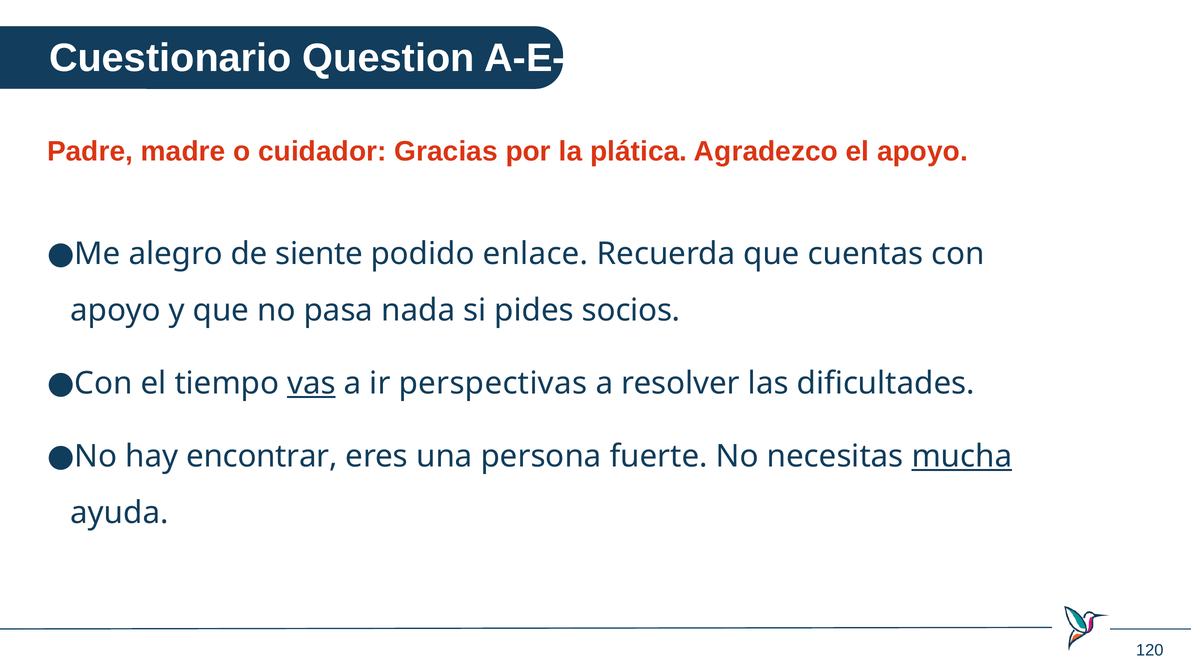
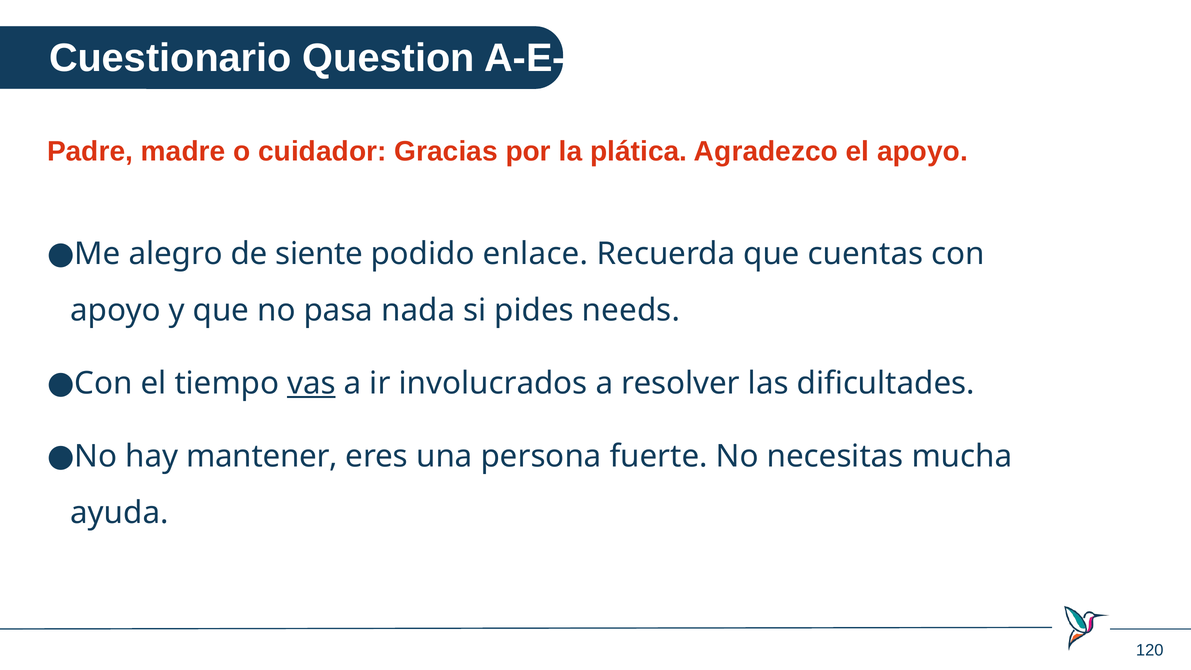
socios: socios -> needs (631, 310)
perspectivas: perspectivas -> involucrados (493, 383)
encontrar: encontrar -> mantener (262, 457)
mucha underline: present -> none (962, 457)
